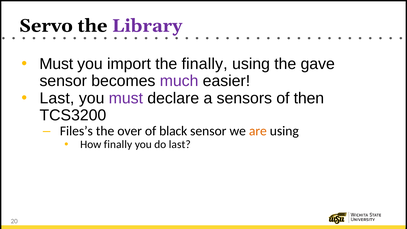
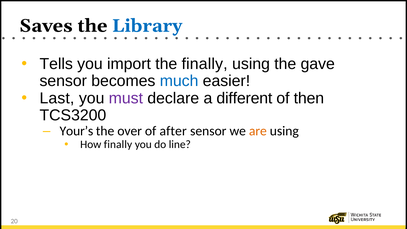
Servo: Servo -> Saves (46, 26)
Library colour: purple -> blue (147, 26)
Must: Must -> Tells (56, 64)
much colour: purple -> blue (179, 81)
sensors: sensors -> different (244, 98)
Files’s: Files’s -> Your’s (76, 131)
black: black -> after (173, 131)
do last: last -> line (180, 145)
